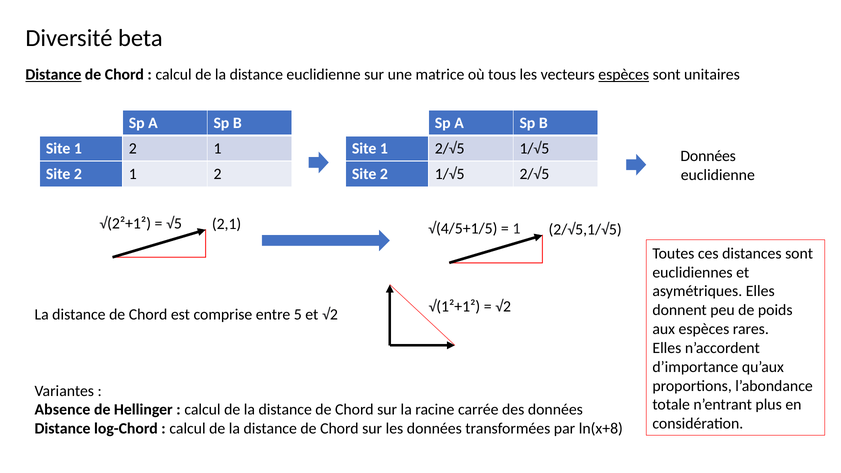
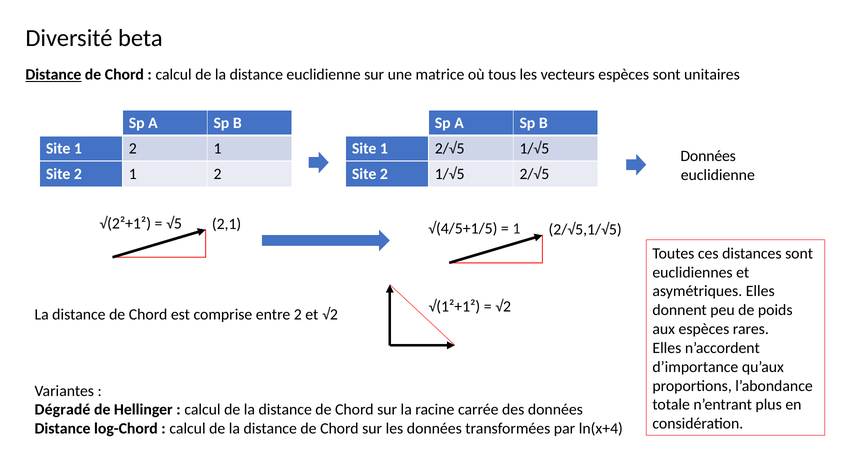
espèces underline: present -> none (624, 75)
entre 5: 5 -> 2 (298, 315)
Absence: Absence -> Dégradé (63, 410)
ln(x+8: ln(x+8 -> ln(x+4 (601, 429)
